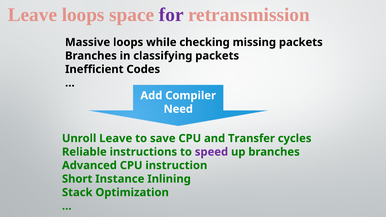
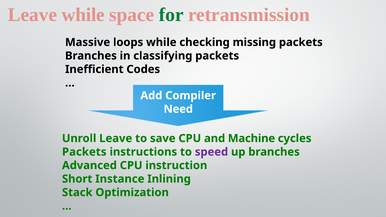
Leave loops: loops -> while (83, 15)
for colour: purple -> green (171, 15)
Transfer: Transfer -> Machine (252, 138)
Reliable: Reliable -> Packets (84, 152)
